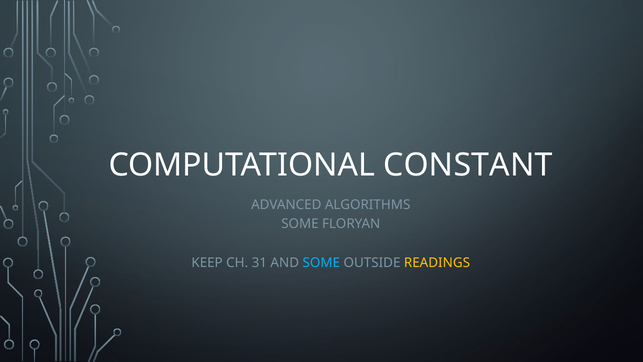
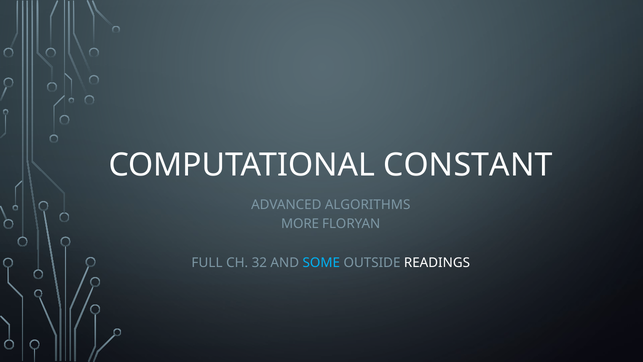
SOME: SOME -> MORE (300, 224)
KEEP: KEEP -> FULL (207, 262)
31: 31 -> 32 (259, 262)
READINGS colour: yellow -> white (437, 262)
